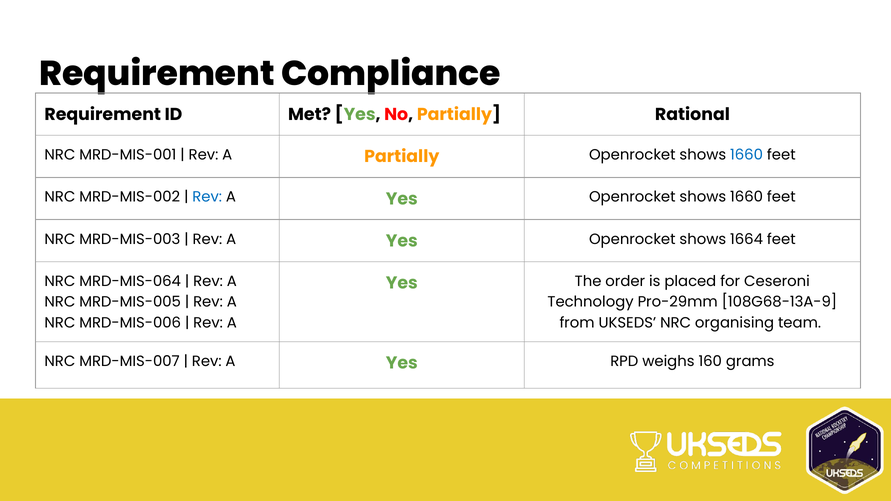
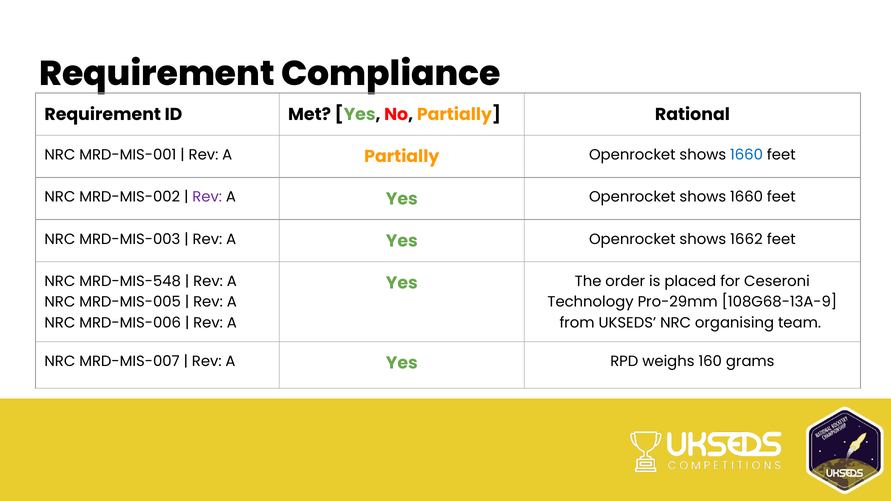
Rev colour: blue -> purple (207, 197)
1664: 1664 -> 1662 (746, 239)
MRD-MIS-064: MRD-MIS-064 -> MRD-MIS-548 (130, 281)
